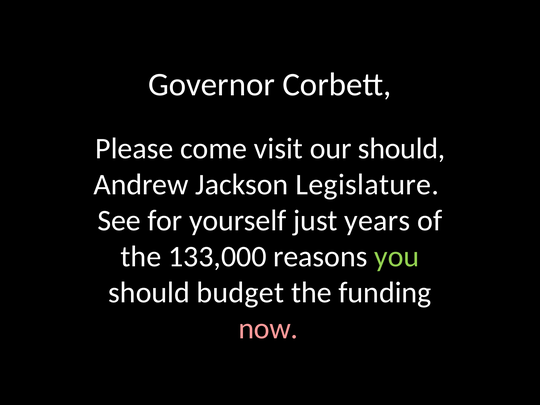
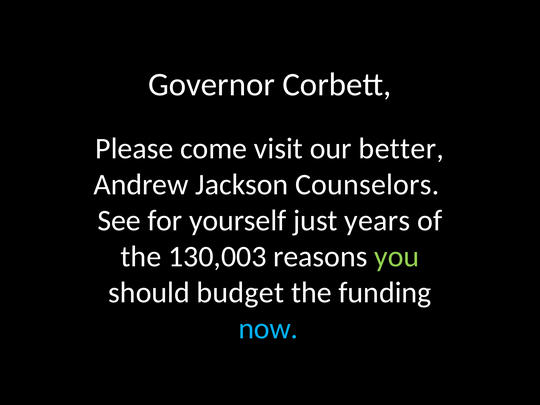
our should: should -> better (401, 149)
Legislature: Legislature -> Counselors (367, 185)
133,000: 133,000 -> 130,003 (217, 257)
now colour: pink -> light blue (268, 329)
